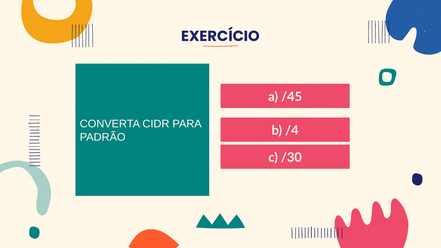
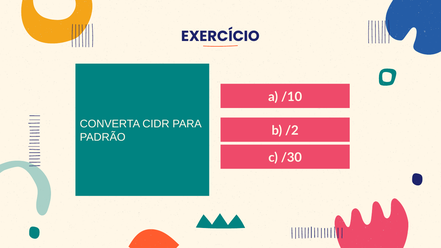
/45: /45 -> /10 (292, 97)
/4: /4 -> /2 (292, 131)
